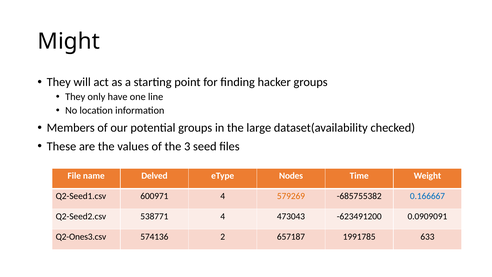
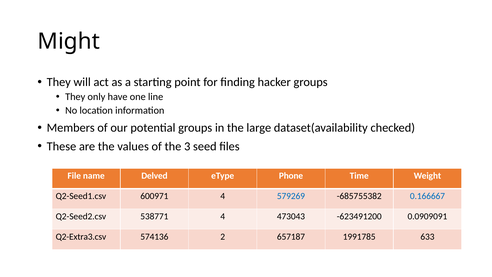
Nodes: Nodes -> Phone (291, 176)
579269 colour: orange -> blue (291, 196)
Q2-Ones3.csv: Q2-Ones3.csv -> Q2-Extra3.csv (81, 237)
